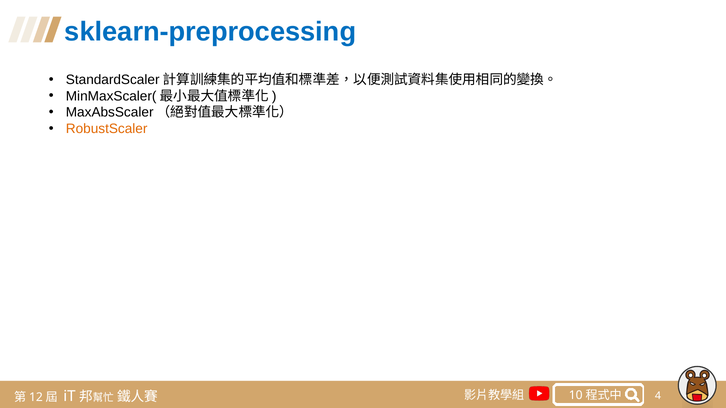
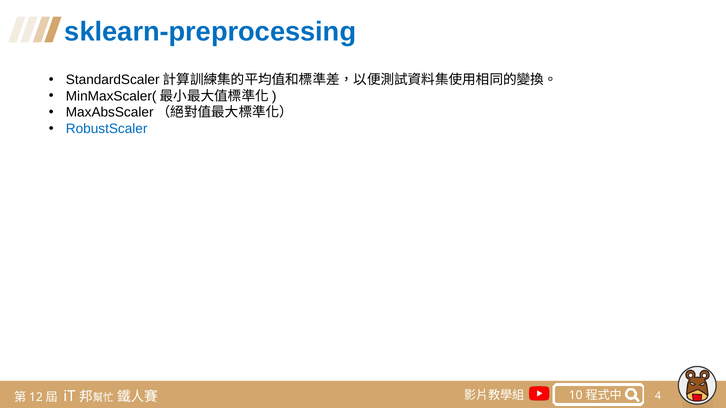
RobustScaler colour: orange -> blue (107, 129)
